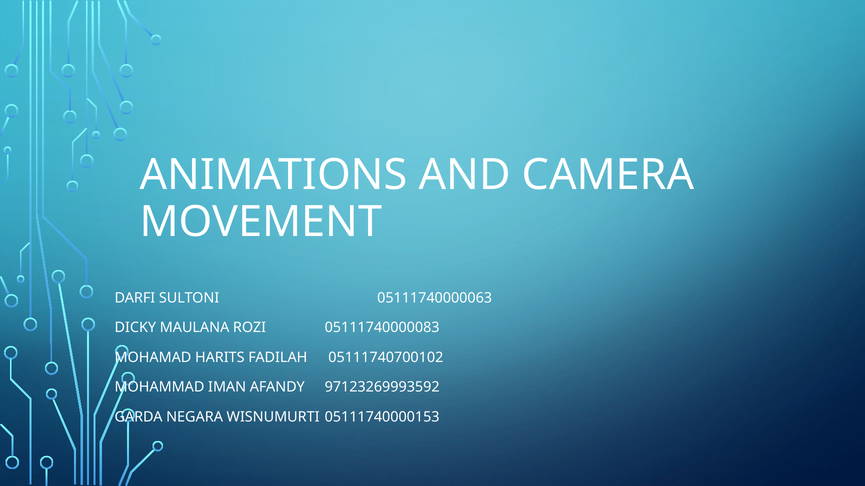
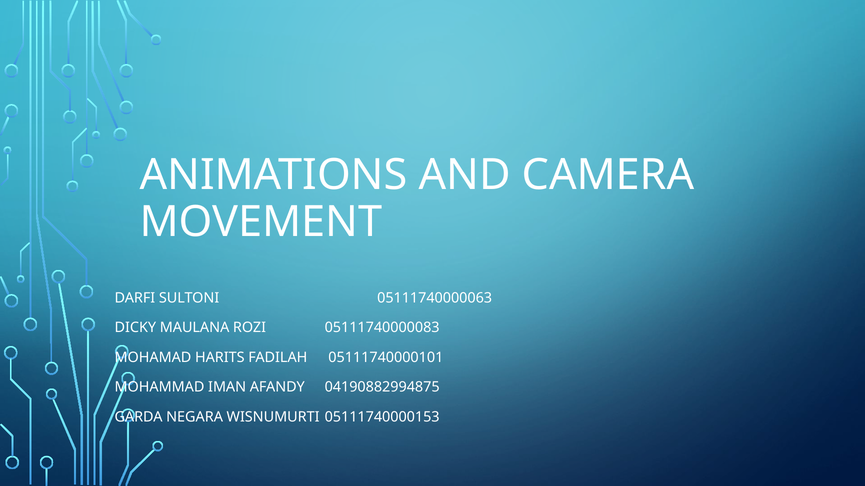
05111740700102: 05111740700102 -> 05111740000101 (386, 358)
97123269993592: 97123269993592 -> 04190882994875 (382, 387)
